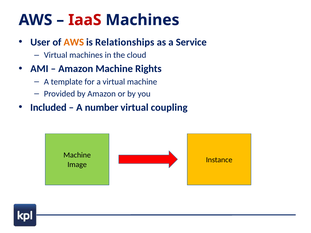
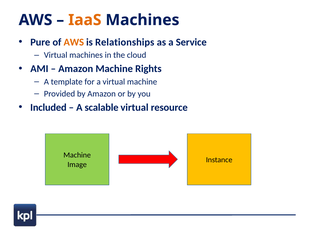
IaaS colour: red -> orange (85, 20)
User: User -> Pure (40, 42)
number: number -> scalable (102, 108)
coupling: coupling -> resource (169, 108)
